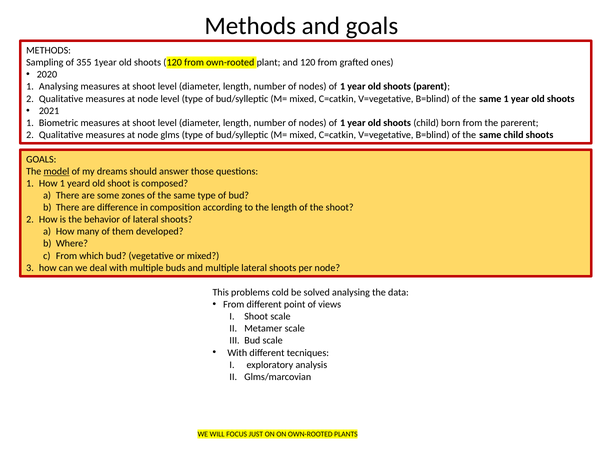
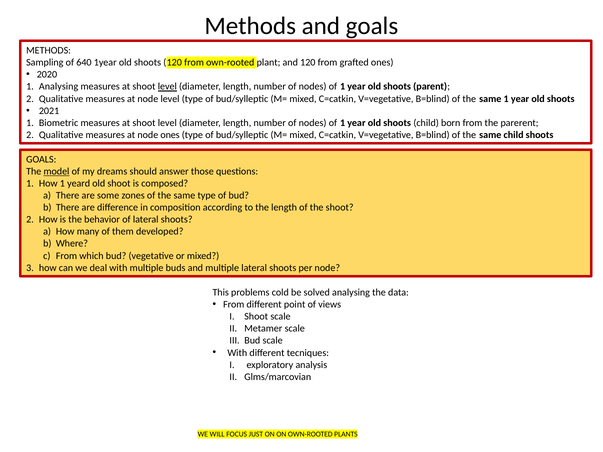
355: 355 -> 640 (84, 63)
level underline: none -> present (167, 87)
node glms: glms -> ones (170, 135)
